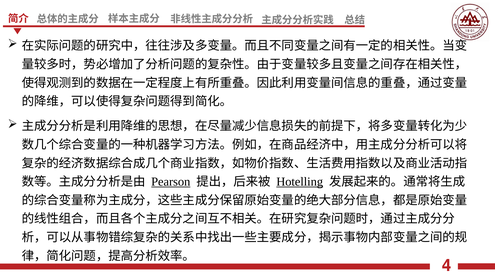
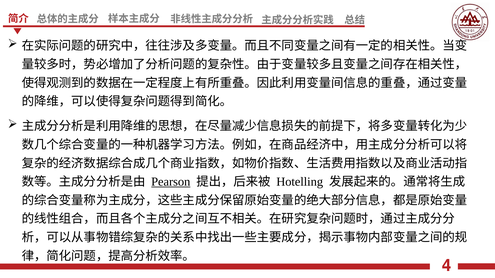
Hotelling underline: present -> none (300, 182)
